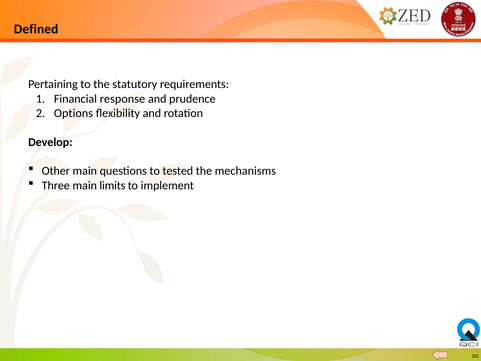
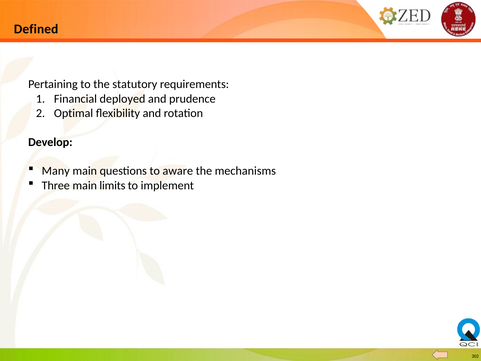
response: response -> deployed (122, 99)
Options: Options -> Optimal (74, 113)
Other: Other -> Many (56, 171)
tested: tested -> aware (178, 171)
